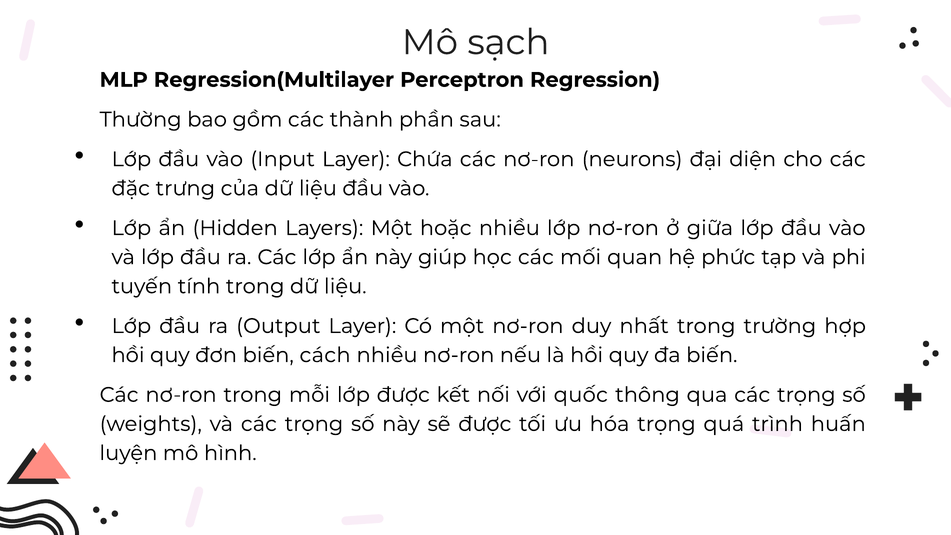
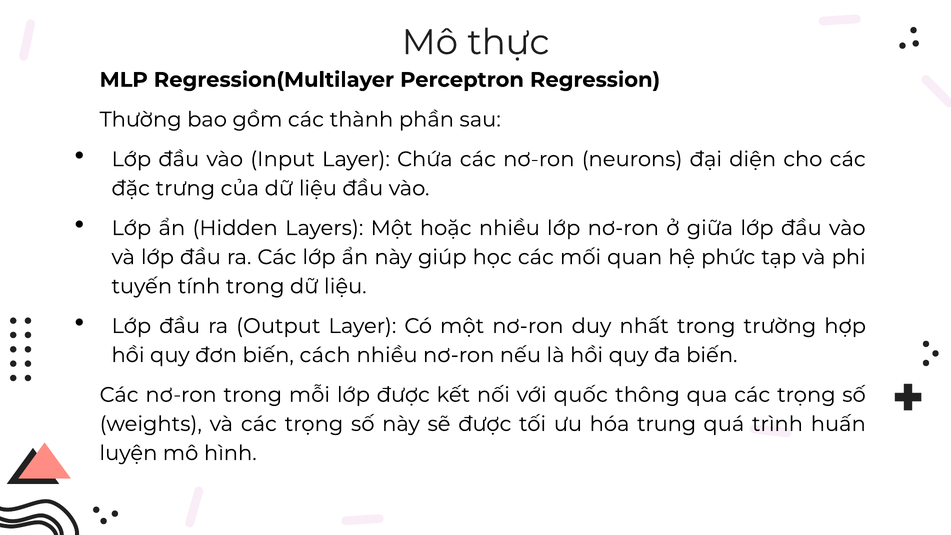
sạch: sạch -> thực (508, 42)
hóa trọng: trọng -> trung (667, 424)
